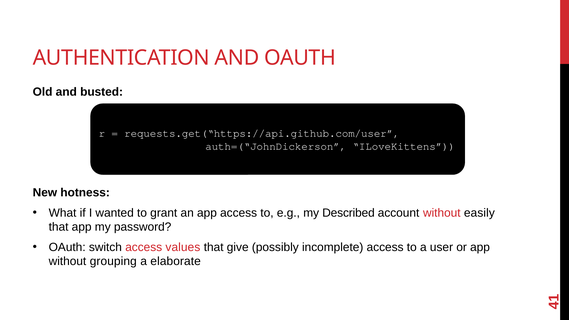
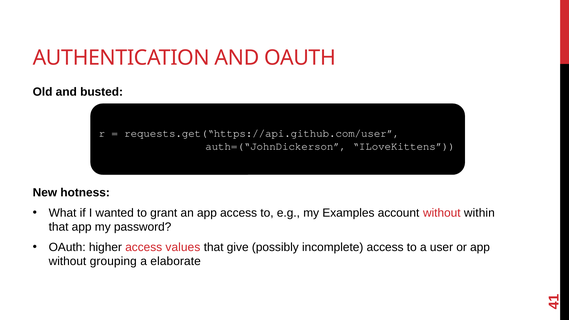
Described: Described -> Examples (348, 213)
easily: easily -> within (479, 213)
switch: switch -> higher (105, 247)
